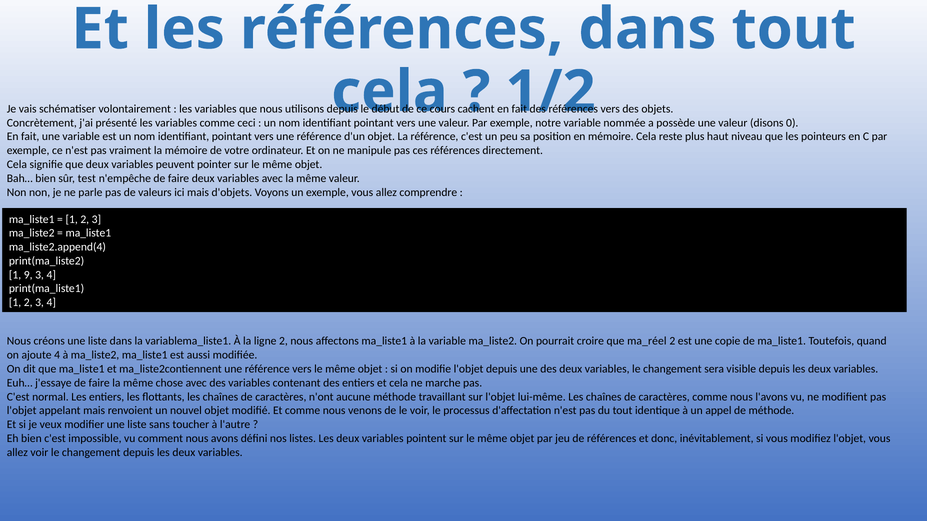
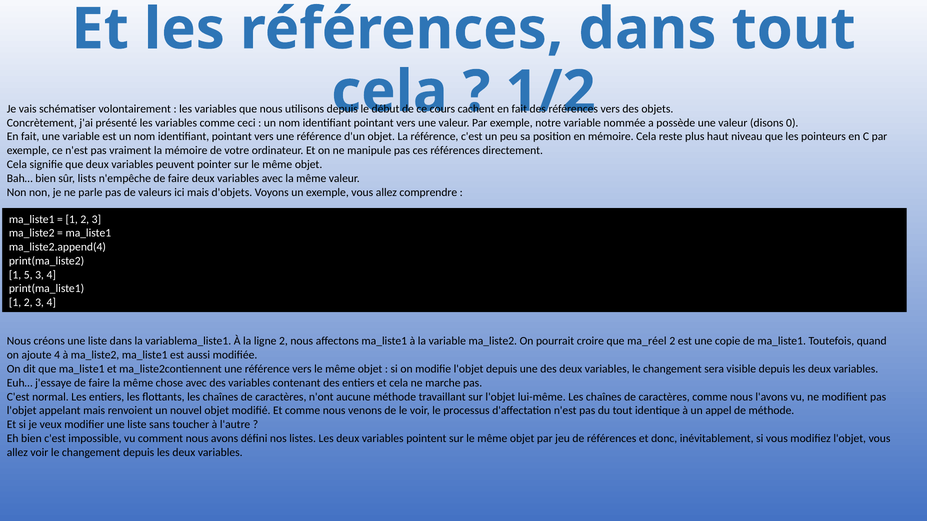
test: test -> lists (87, 178)
9: 9 -> 5 (28, 275)
